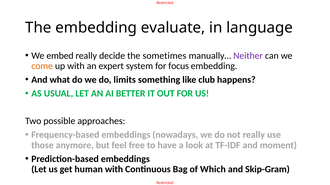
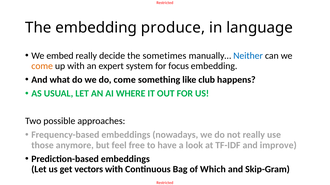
evaluate: evaluate -> produce (173, 28)
Neither colour: purple -> blue (248, 56)
do limits: limits -> come (125, 80)
BETTER: BETTER -> WHERE (131, 94)
moment: moment -> improve (278, 146)
human: human -> vectors (89, 170)
